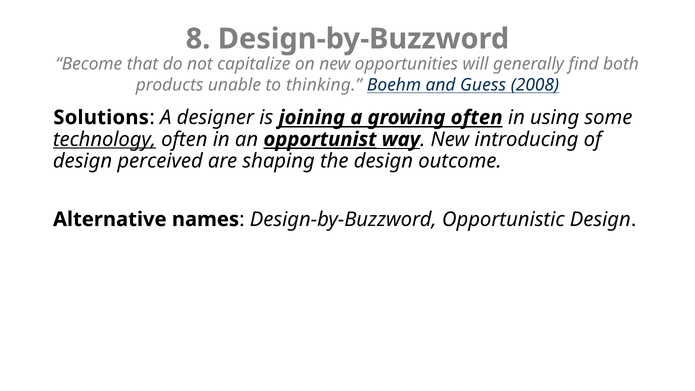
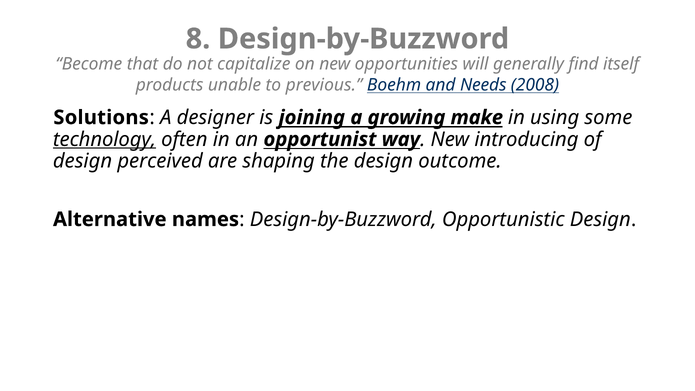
both: both -> itself (621, 64)
thinking: thinking -> previous (324, 85)
Guess: Guess -> Needs (483, 85)
growing often: often -> make (477, 117)
opportunist underline: present -> none (320, 139)
